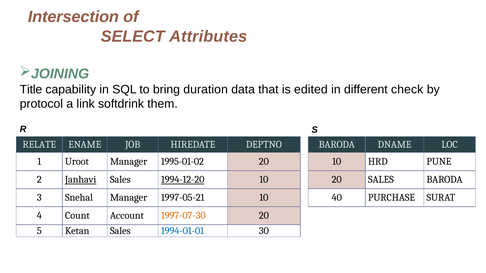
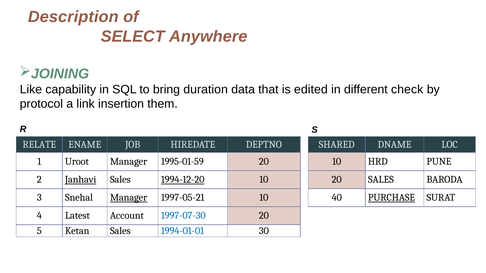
Intersection: Intersection -> Description (73, 17)
Attributes: Attributes -> Anywhere (208, 36)
Title: Title -> Like (31, 90)
softdrink: softdrink -> insertion (121, 104)
BARODA: BARODA -> SHARED (337, 145)
1995-01-02: 1995-01-02 -> 1995-01-59 (182, 162)
Manager underline: none -> present (129, 198)
PURCHASE underline: none -> present (391, 198)
Count: Count -> Latest (77, 216)
1997-07-30 colour: orange -> blue (183, 216)
